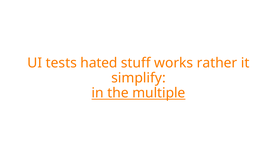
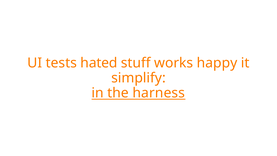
rather: rather -> happy (217, 63)
multiple: multiple -> harness (159, 93)
